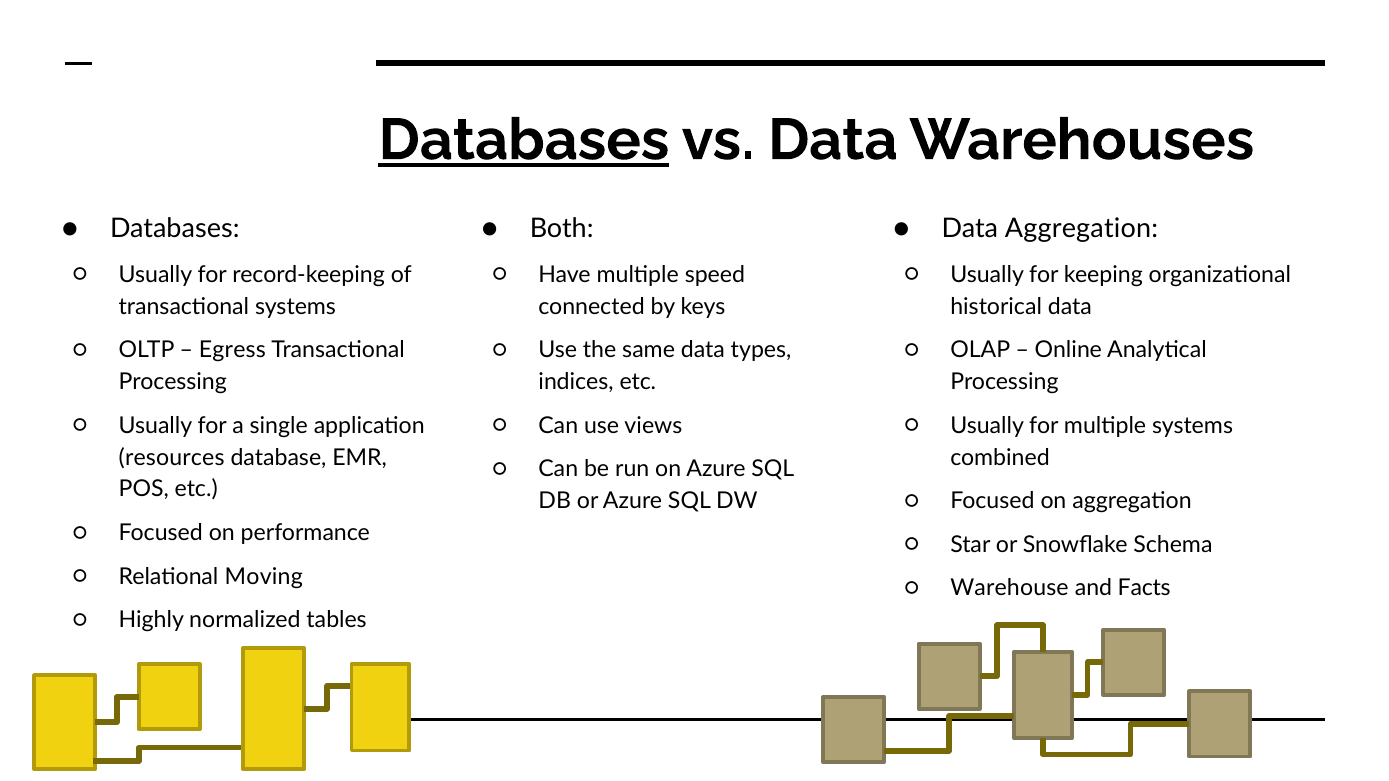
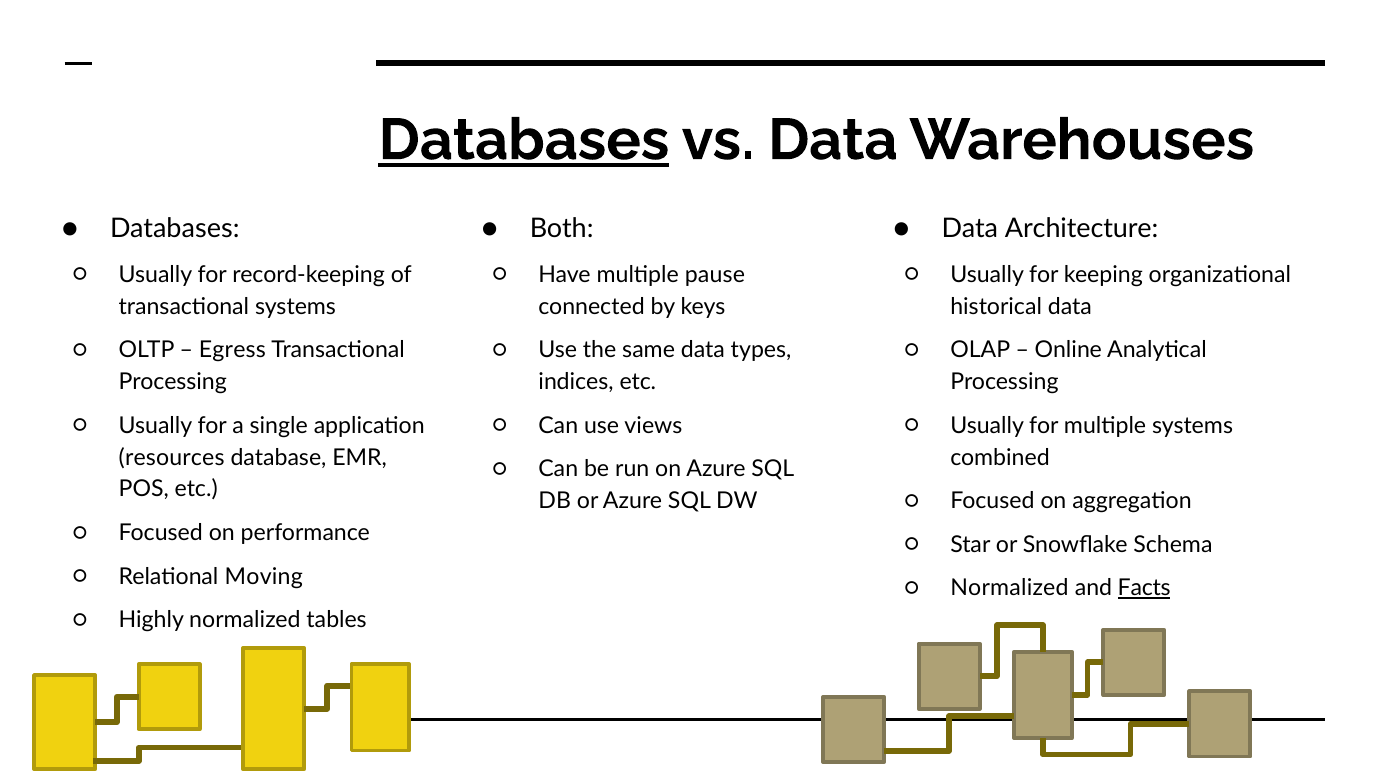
Data Aggregation: Aggregation -> Architecture (1082, 229)
speed: speed -> pause (715, 275)
Warehouse: Warehouse -> Normalized (1009, 588)
Facts underline: none -> present (1144, 588)
